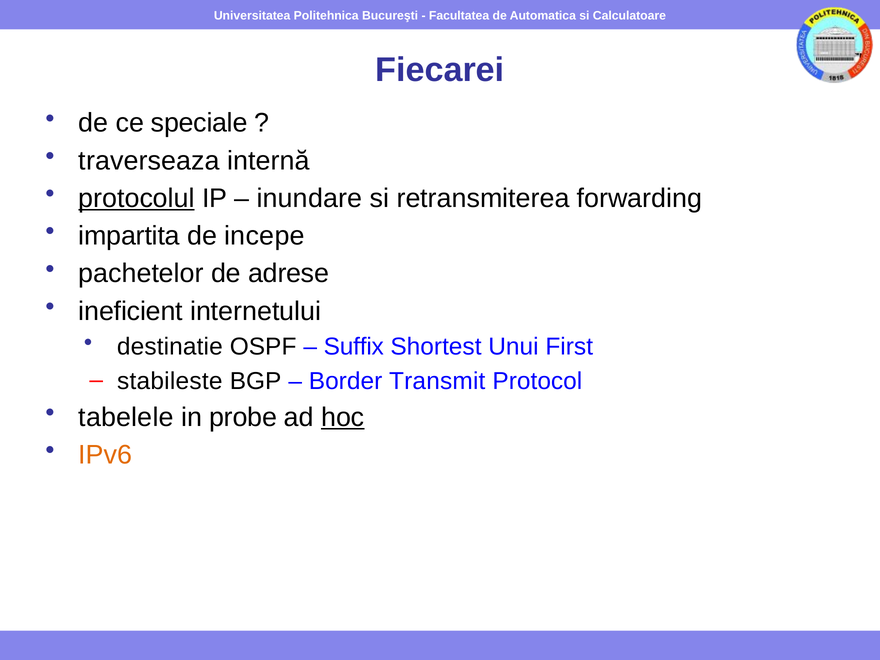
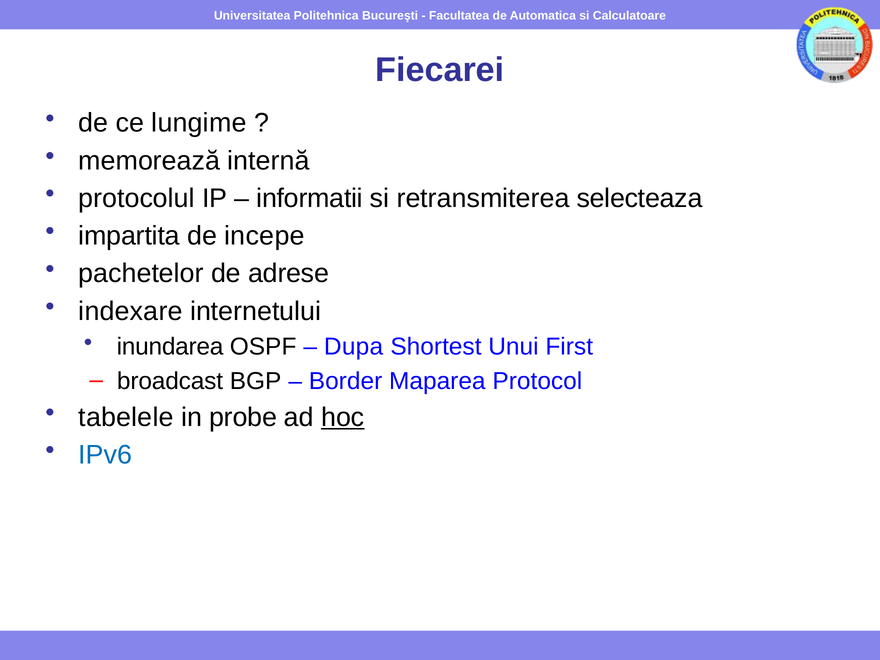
speciale: speciale -> lungime (199, 123)
traverseaza: traverseaza -> memorează (149, 161)
protocolul underline: present -> none (137, 198)
inundare: inundare -> informatii (310, 198)
forwarding: forwarding -> selecteaza (640, 198)
ineficient: ineficient -> indexare (131, 311)
destinatie: destinatie -> inundarea (170, 347)
Suffix: Suffix -> Dupa (354, 347)
stabileste: stabileste -> broadcast (170, 381)
Transmit: Transmit -> Maparea (437, 381)
IPv6 colour: orange -> blue (105, 455)
